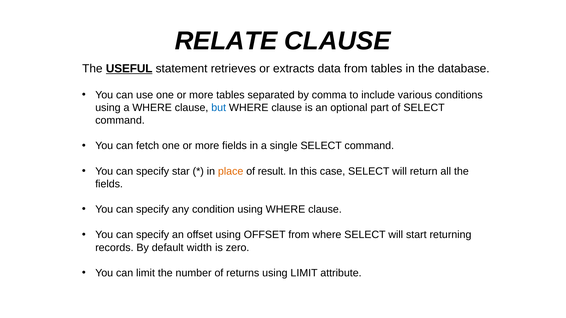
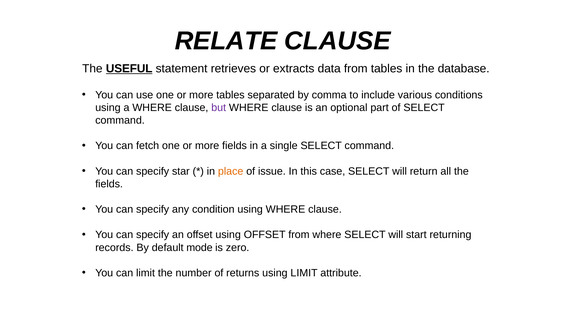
but colour: blue -> purple (219, 108)
result: result -> issue (272, 171)
width: width -> mode (199, 248)
